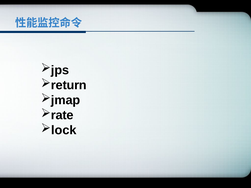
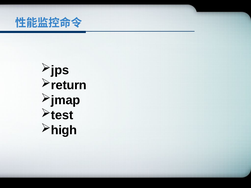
rate: rate -> test (62, 115)
lock: lock -> high (64, 130)
